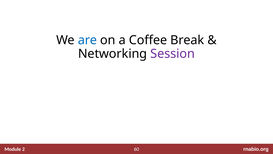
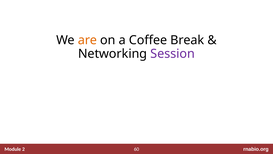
are colour: blue -> orange (87, 40)
